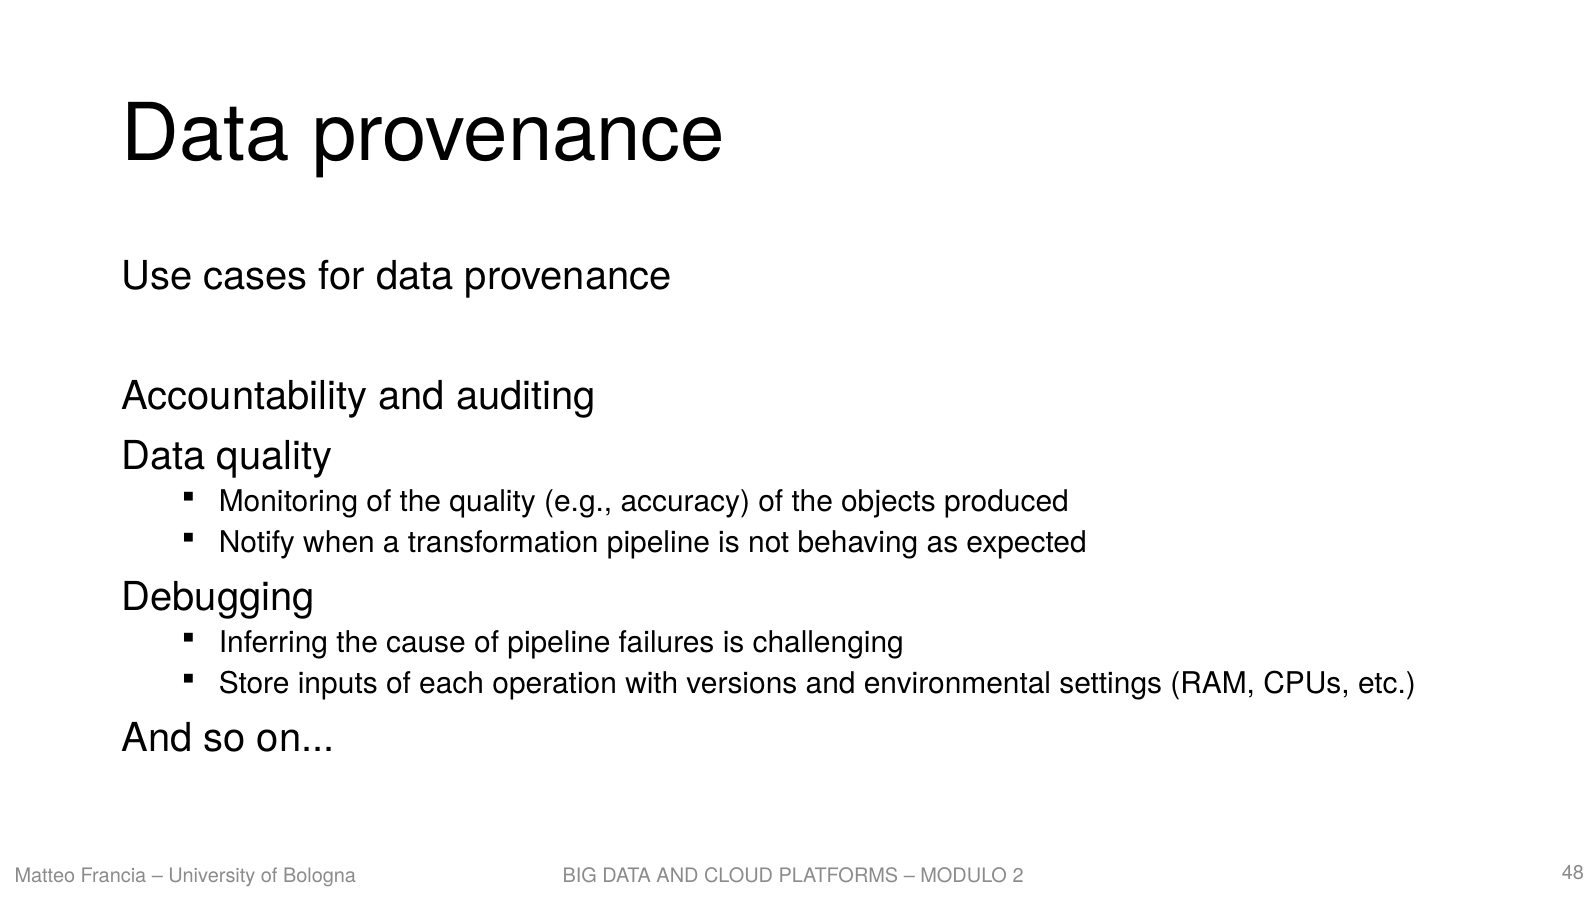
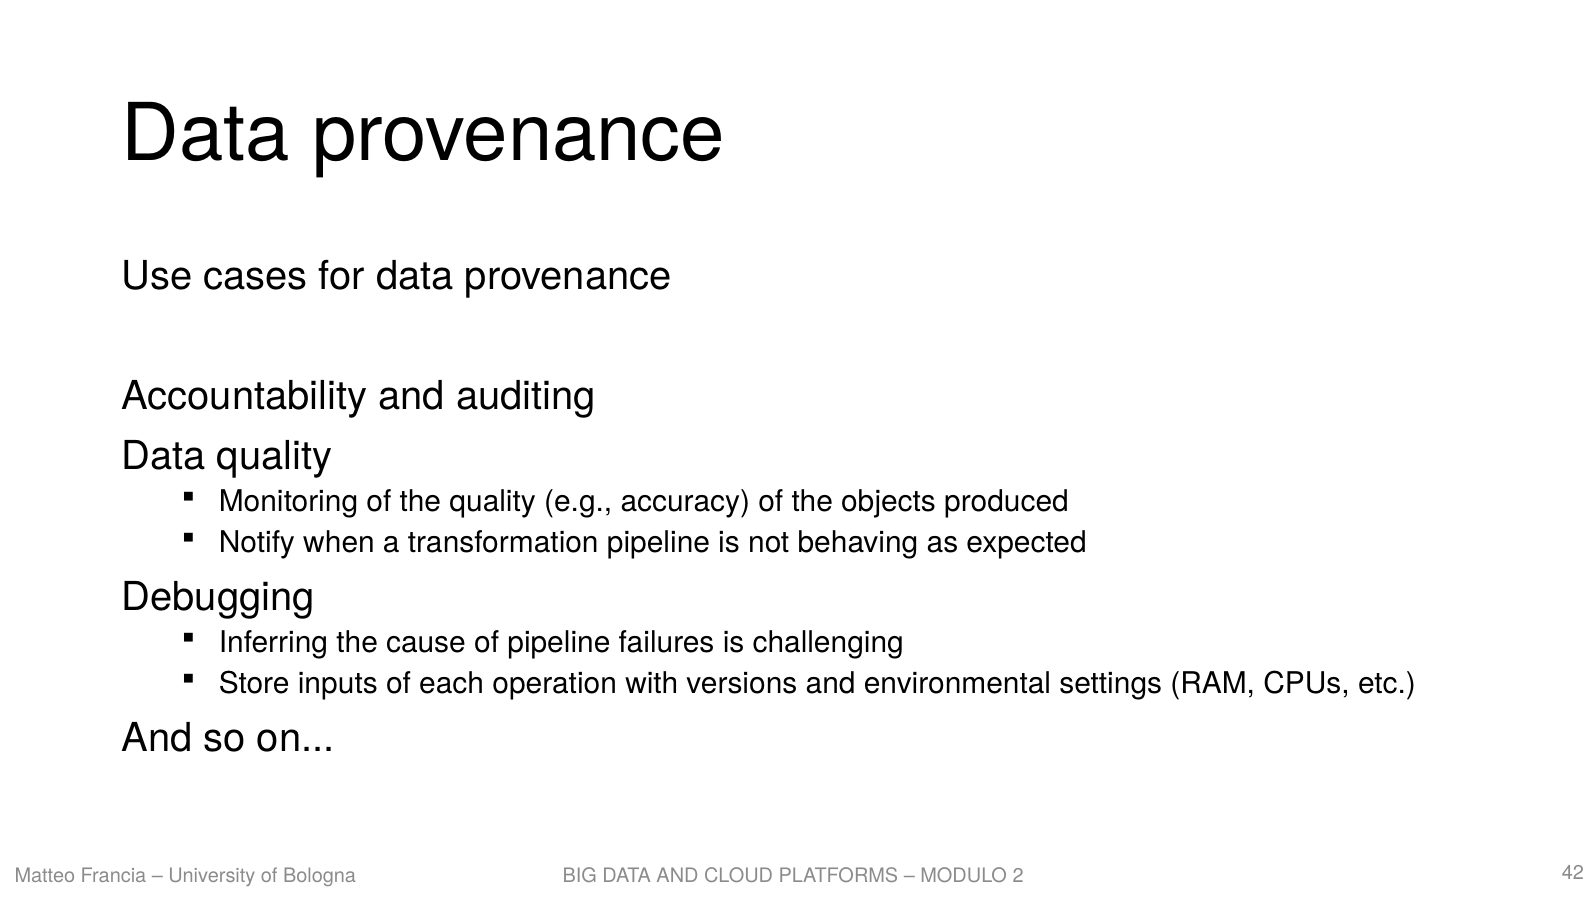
48: 48 -> 42 (1573, 873)
